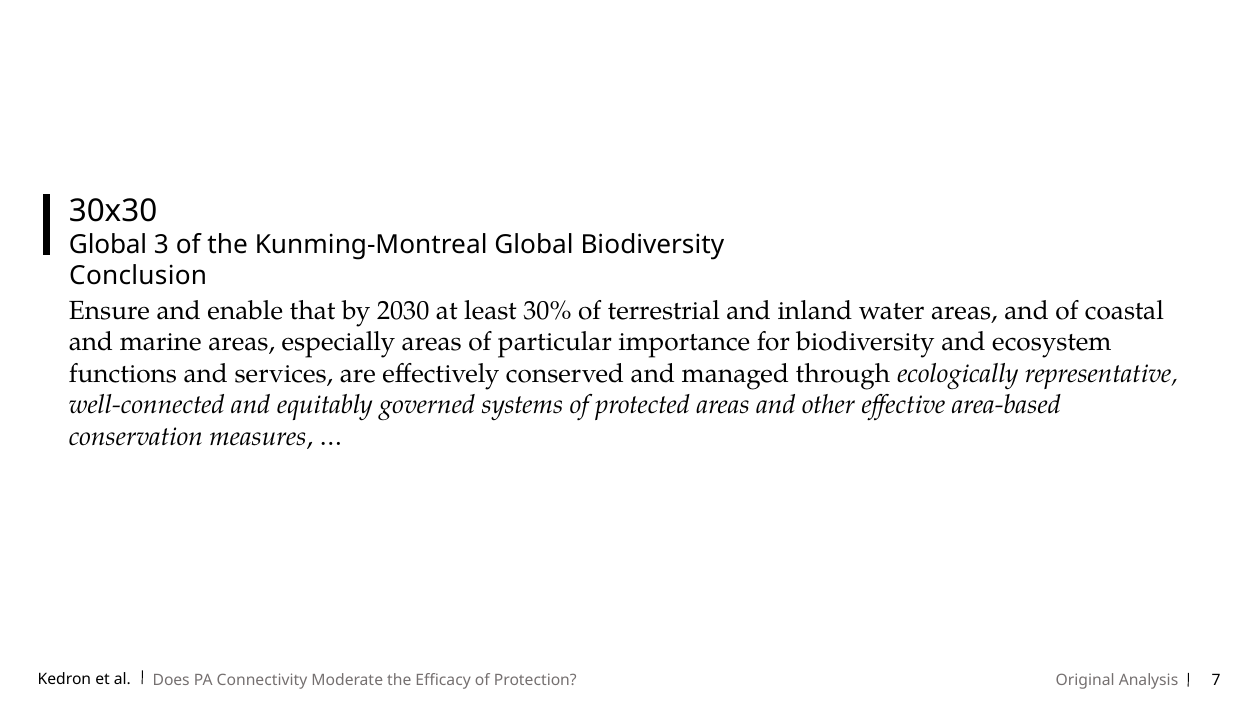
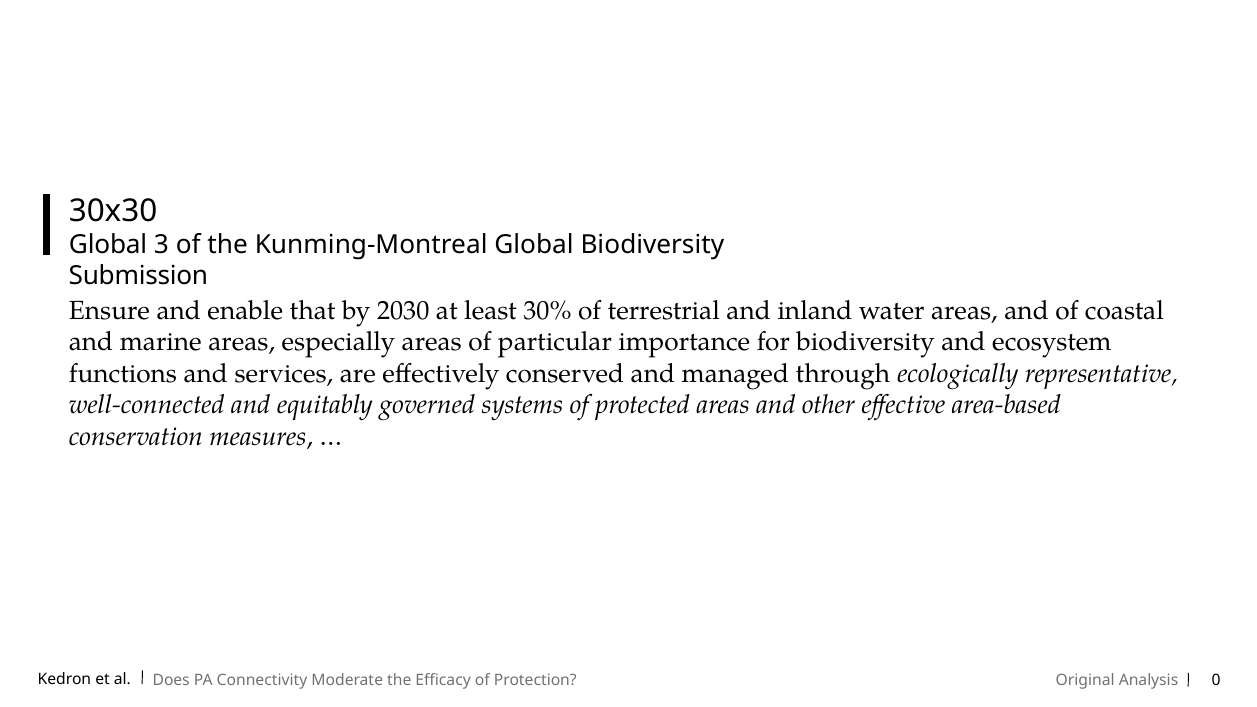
Conclusion: Conclusion -> Submission (138, 276)
7: 7 -> 0 (1216, 680)
